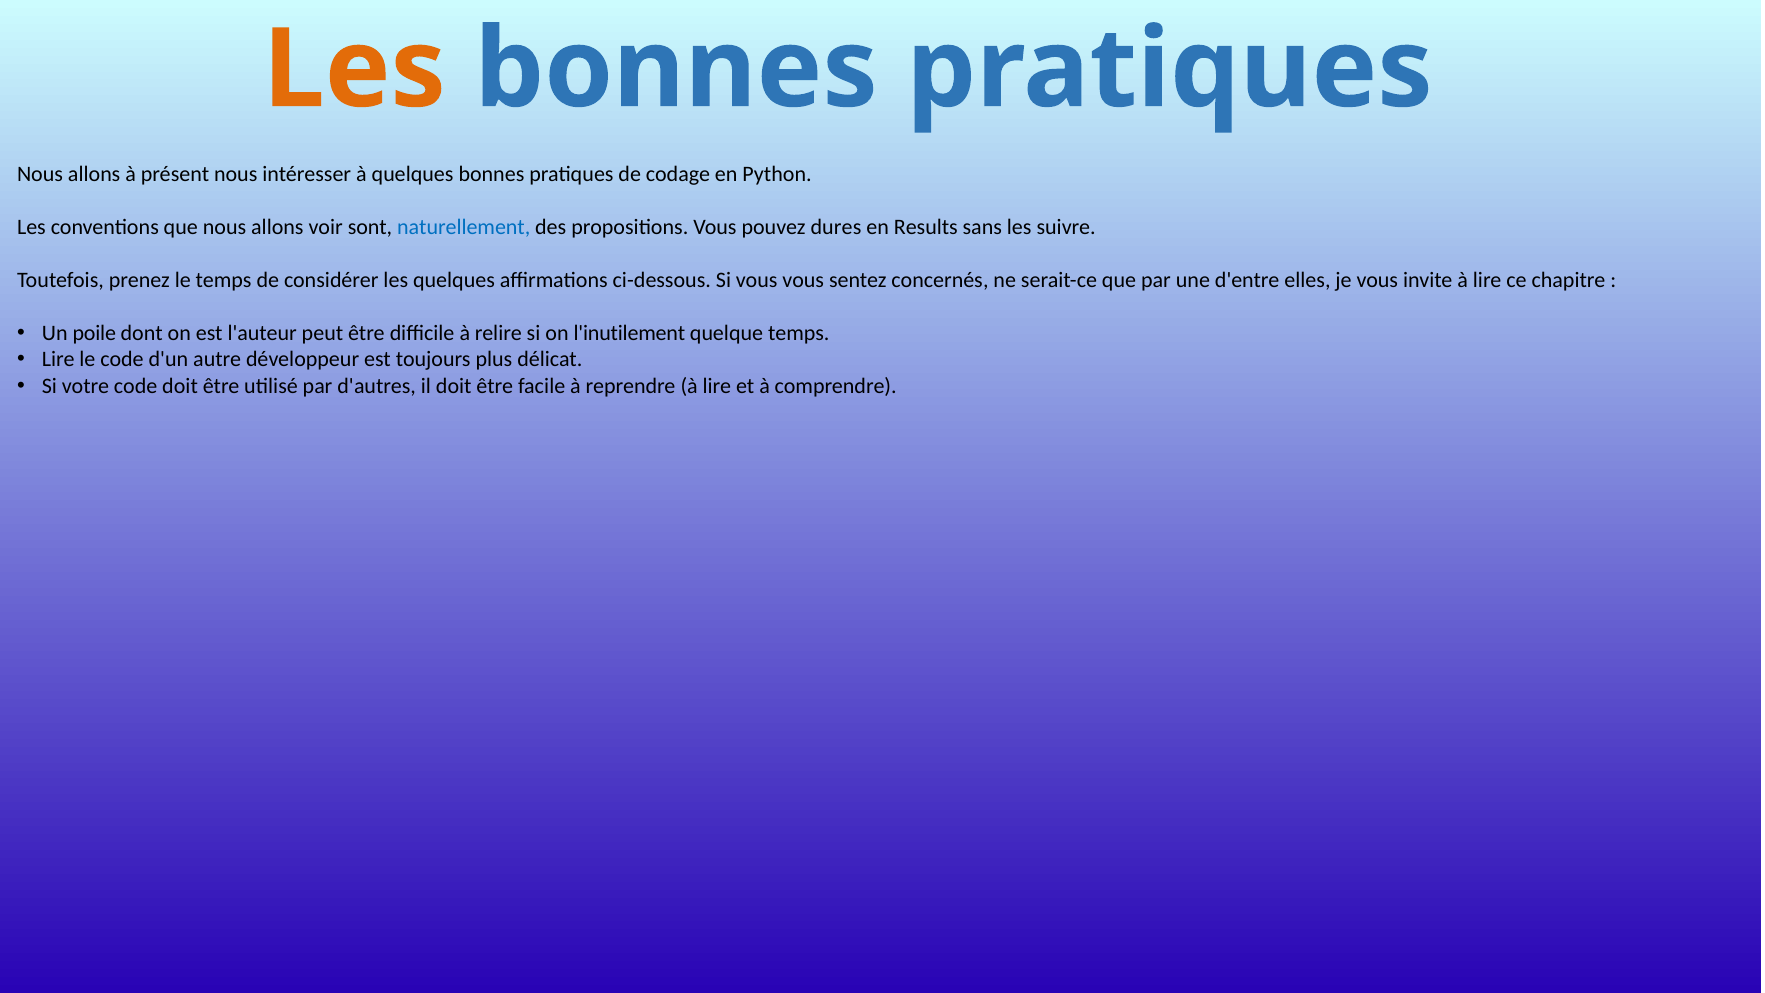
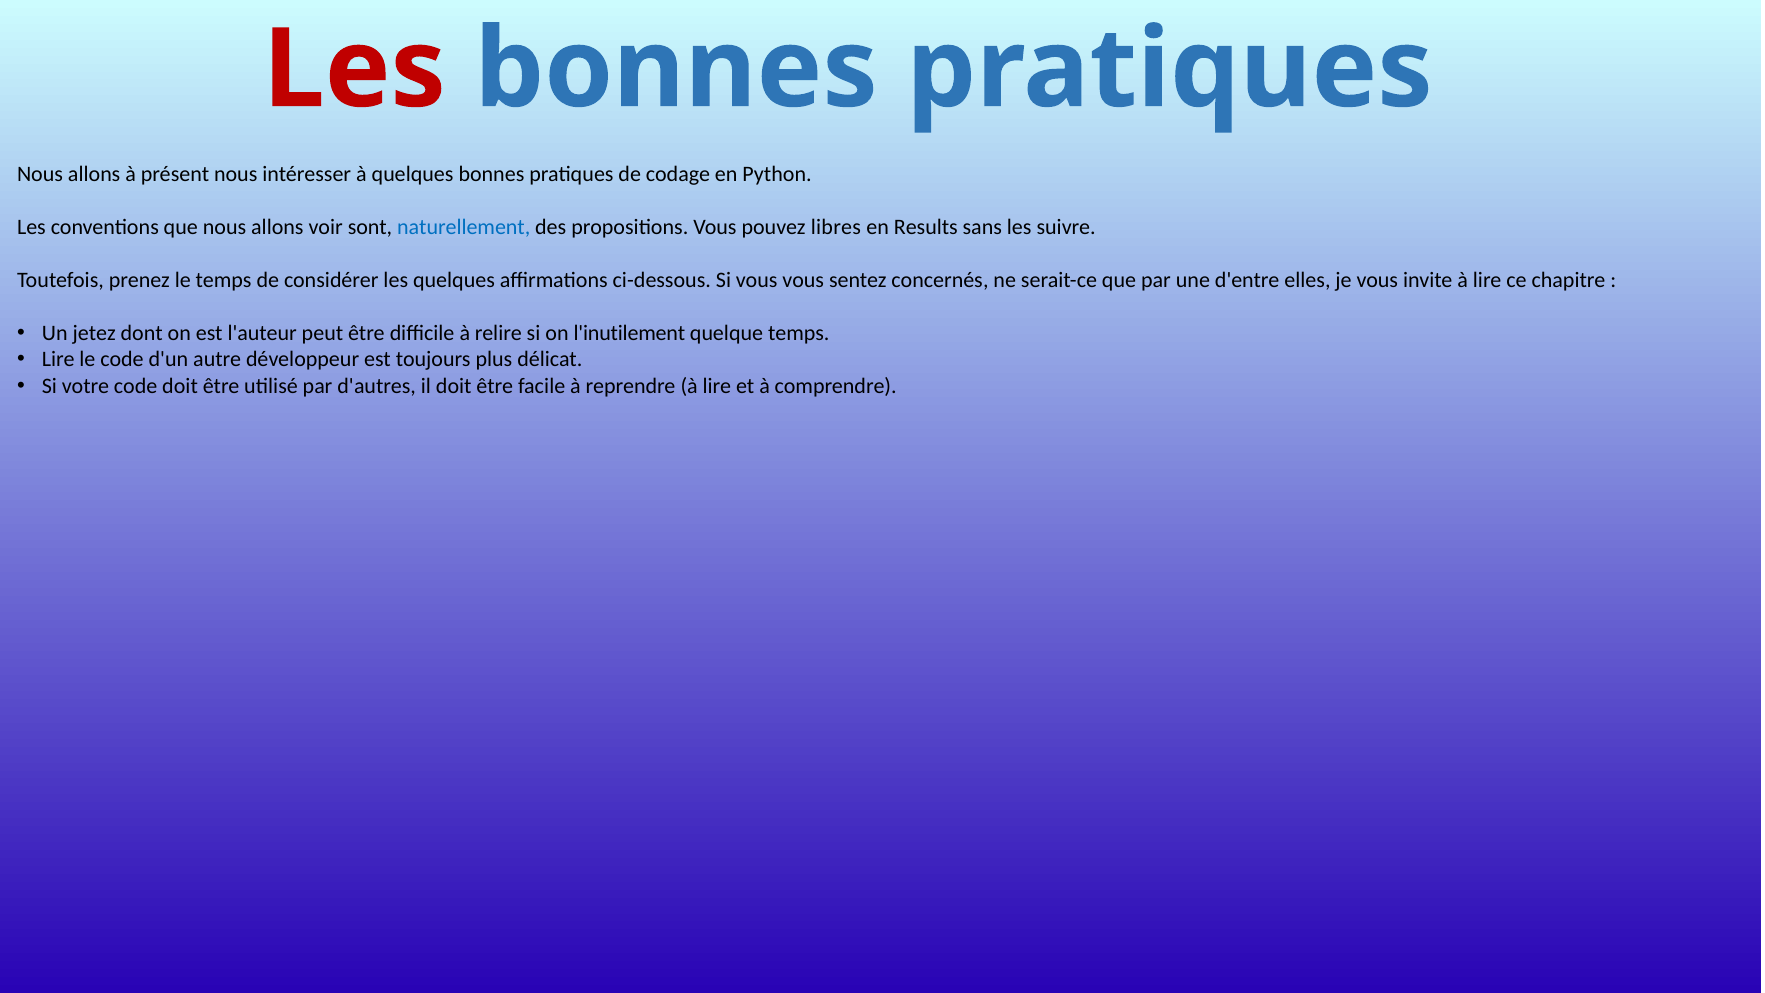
Les colour: orange -> red (354, 70)
dures: dures -> libres (836, 227)
poile: poile -> jetez (94, 333)
